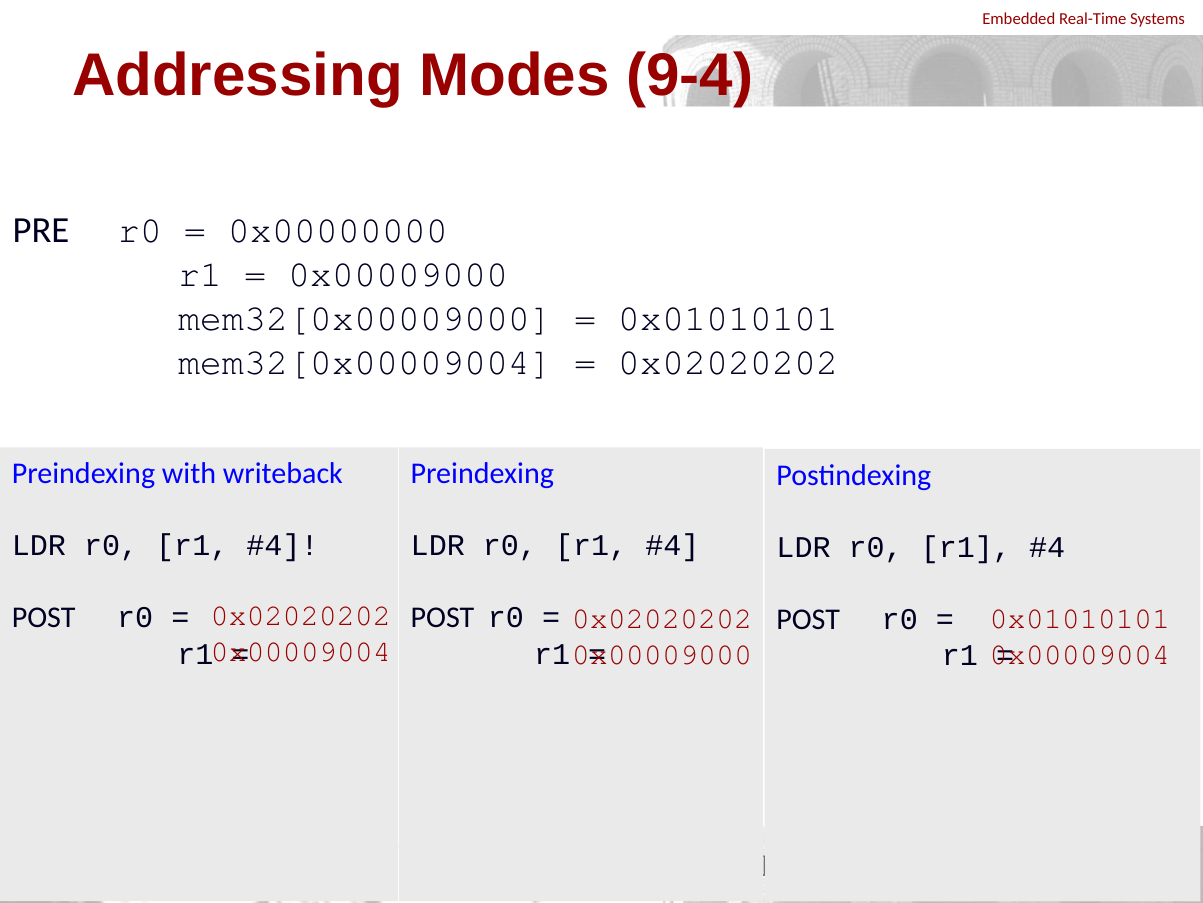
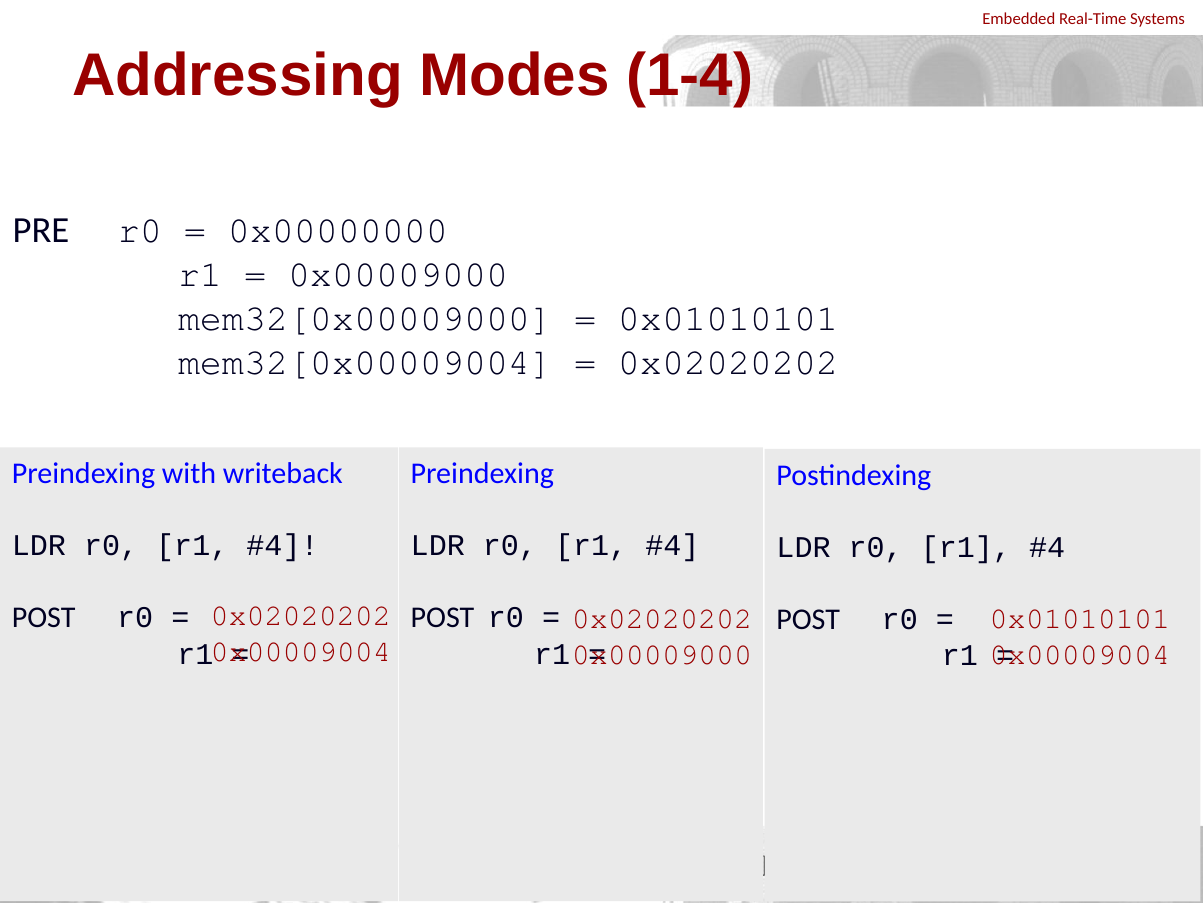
9-4: 9-4 -> 1-4 (690, 75)
